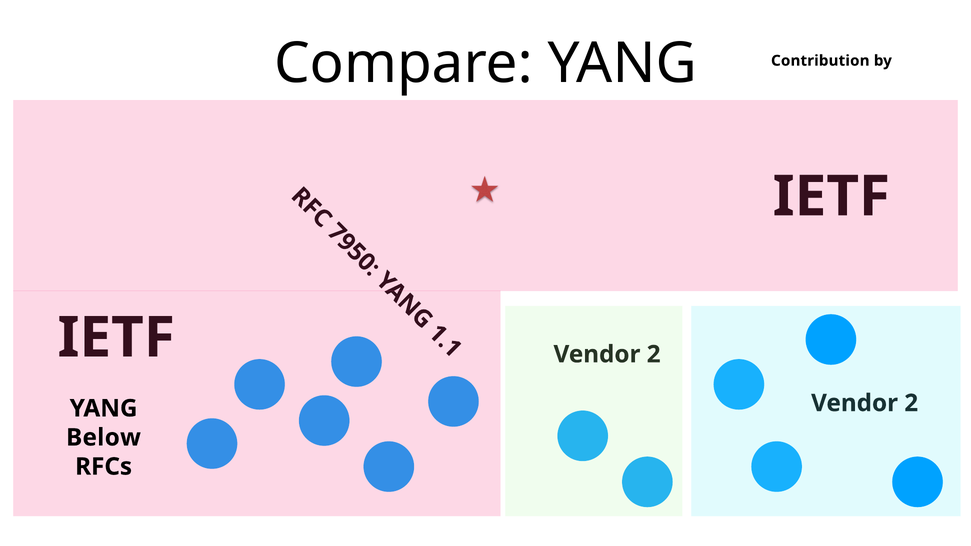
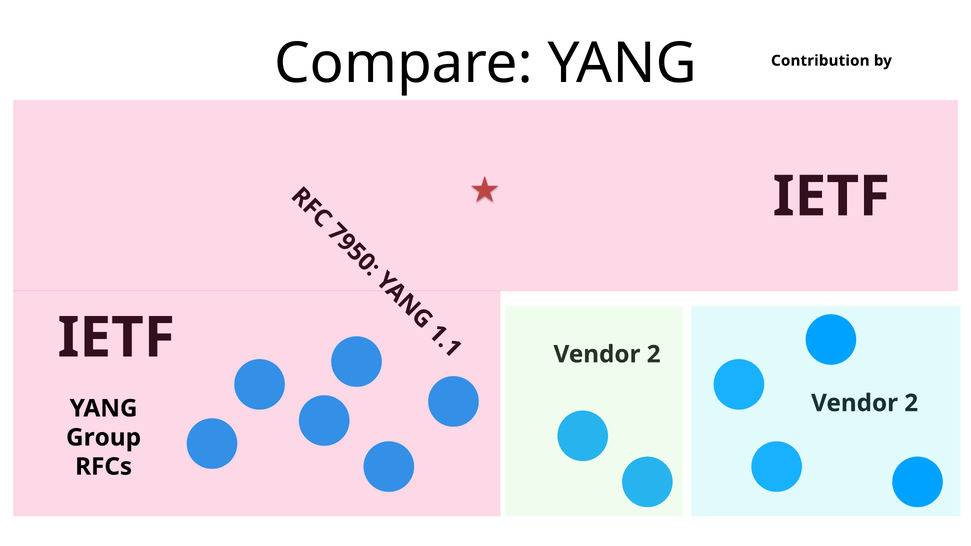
Below: Below -> Group (104, 438)
